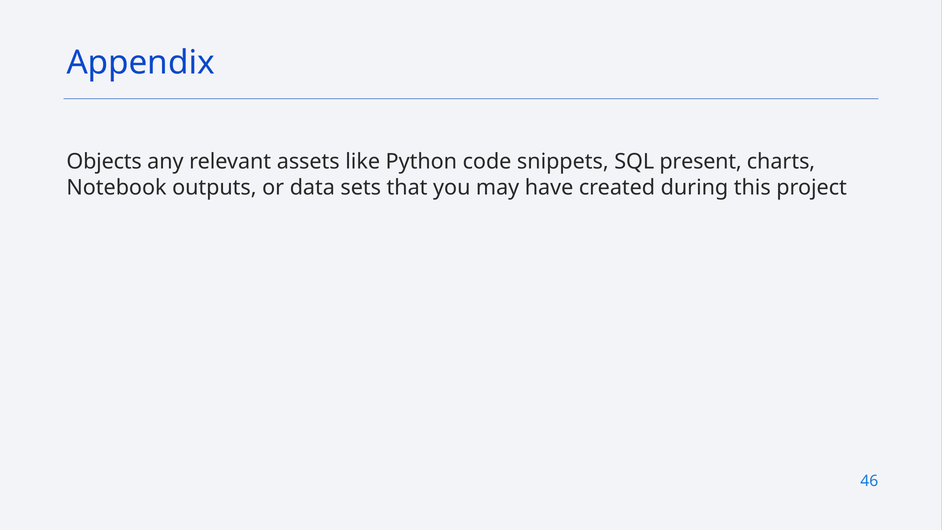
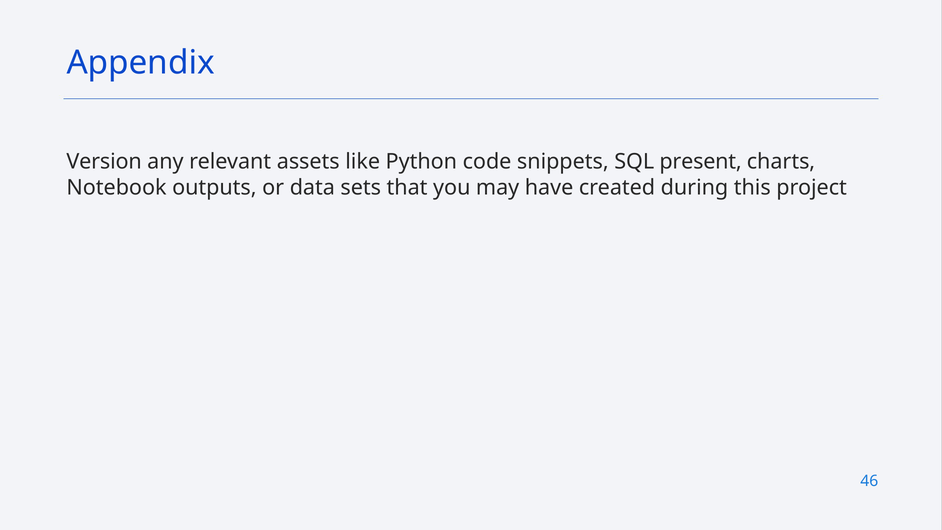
Objects: Objects -> Version (104, 162)
